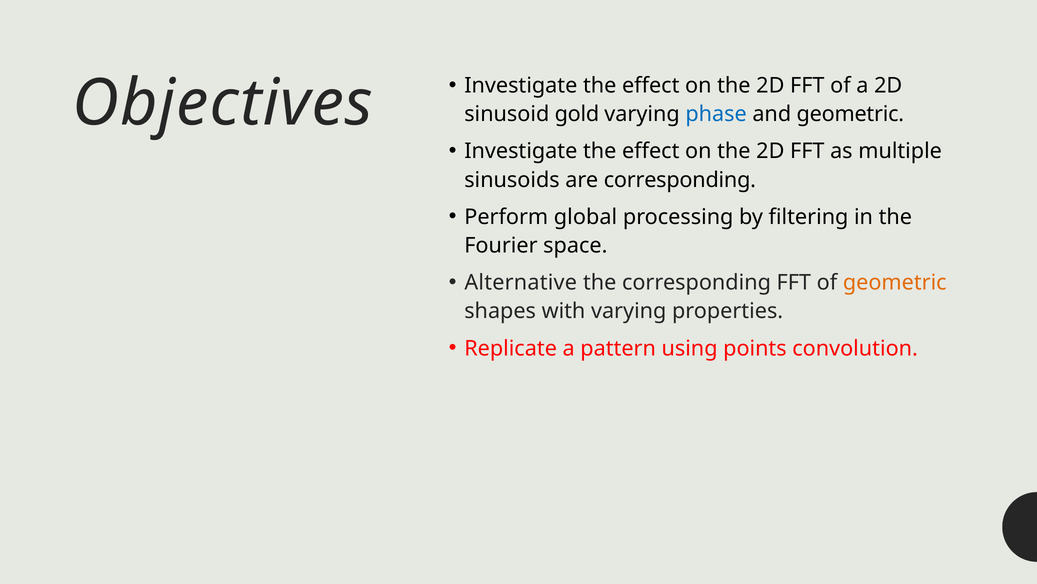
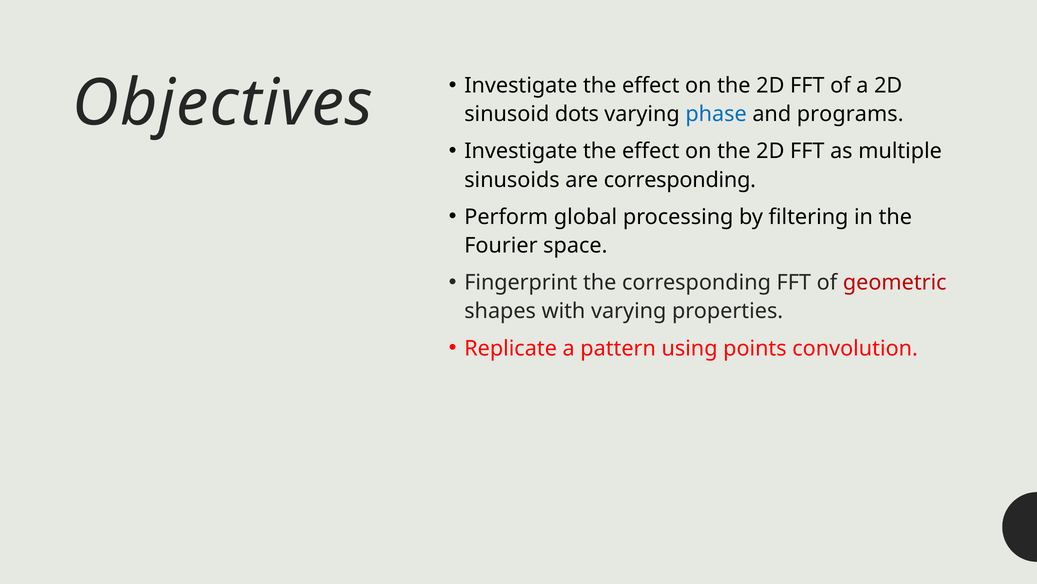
gold: gold -> dots (577, 114)
and geometric: geometric -> programs (850, 114)
Alternative: Alternative -> Fingerprint (521, 282)
geometric colour: orange -> red (895, 282)
